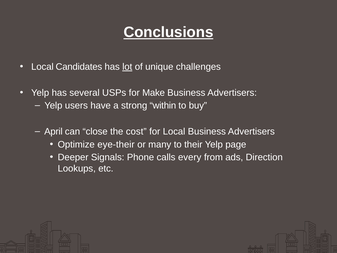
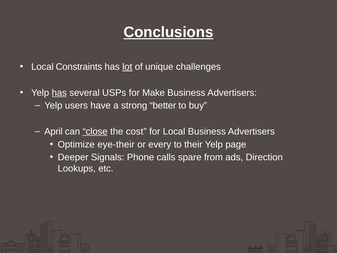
Candidates: Candidates -> Constraints (79, 67)
has underline: none -> present (59, 93)
within: within -> better (163, 106)
close underline: none -> present (95, 131)
many: many -> every (160, 144)
every: every -> spare (190, 157)
